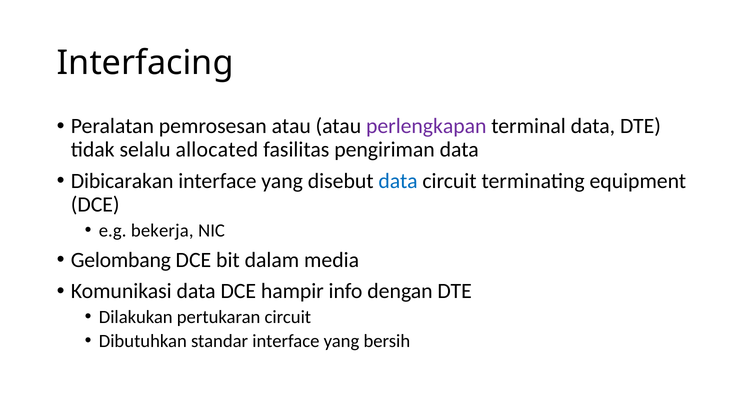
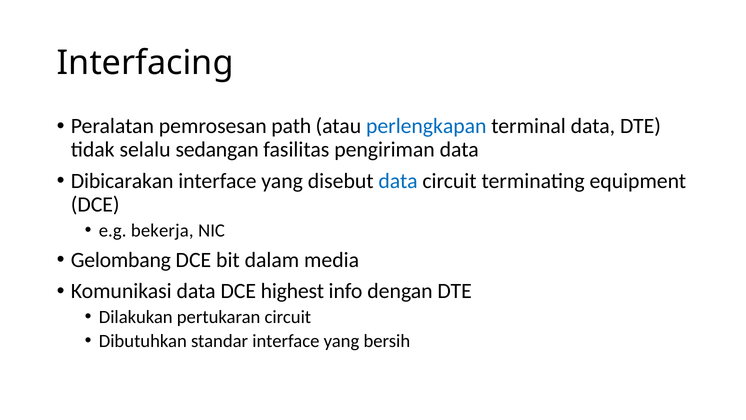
pemrosesan atau: atau -> path (291, 126)
perlengkapan colour: purple -> blue (426, 126)
allocated: allocated -> sedangan (217, 150)
hampir: hampir -> highest (292, 291)
